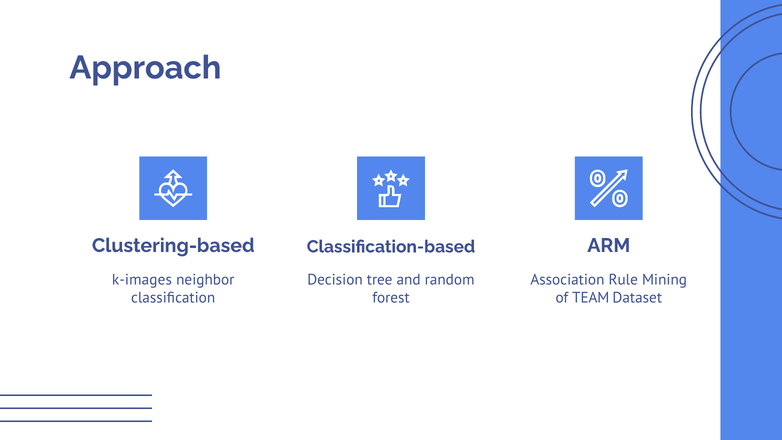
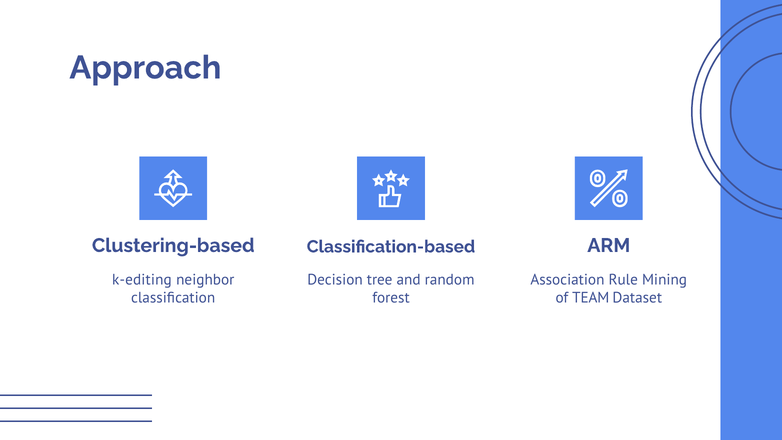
k-images: k-images -> k-editing (142, 279)
